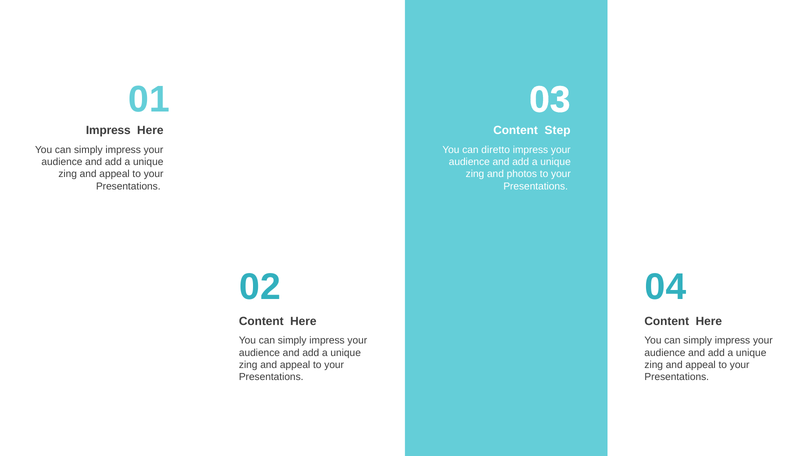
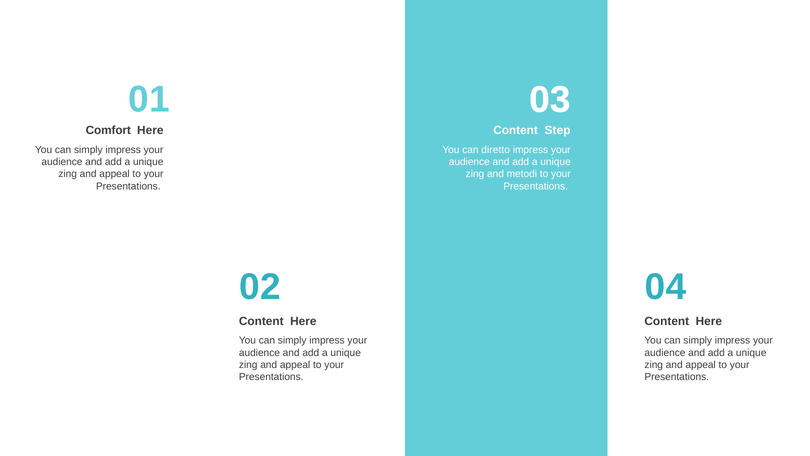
Impress: Impress -> Comfort (108, 130)
photos: photos -> metodi (522, 174)
